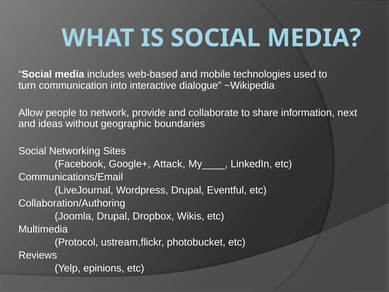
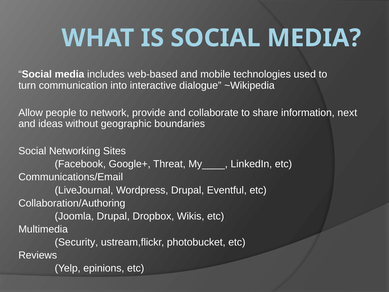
Attack: Attack -> Threat (169, 164)
Protocol: Protocol -> Security (76, 242)
